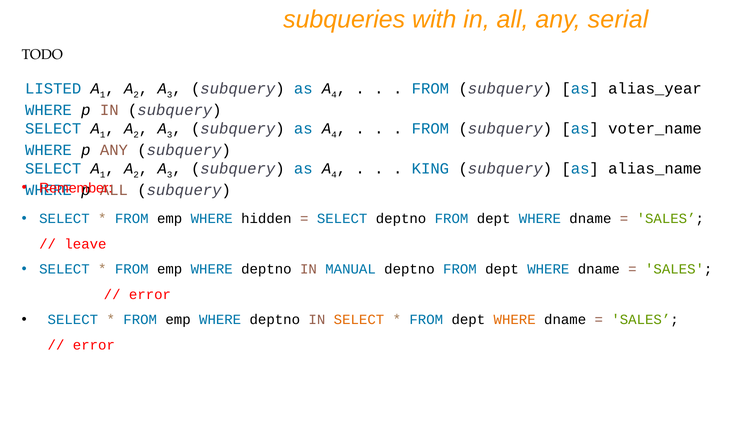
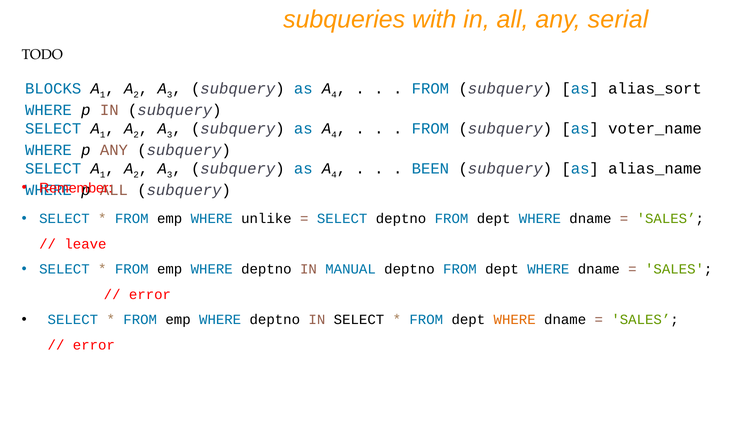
LISTED: LISTED -> BLOCKS (53, 89)
alias_year: alias_year -> alias_sort (655, 89)
KING: KING -> BEEN (430, 169)
hidden: hidden -> unlike (266, 219)
SELECT colour: orange -> black (359, 320)
